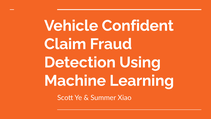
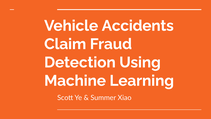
Confident: Confident -> Accidents (138, 26)
